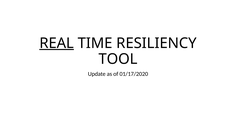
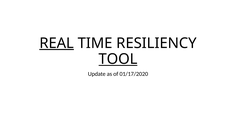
TOOL underline: none -> present (118, 59)
